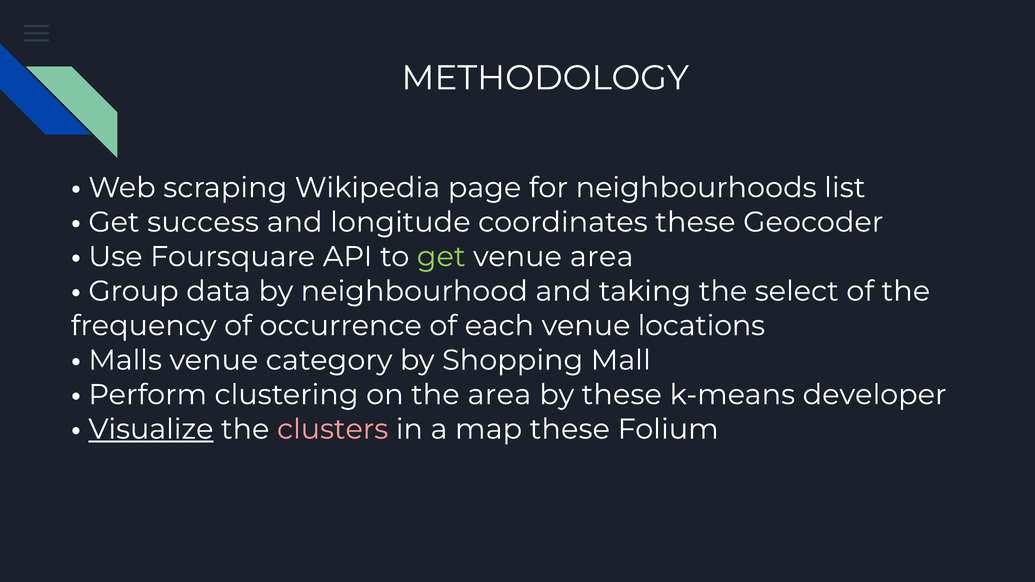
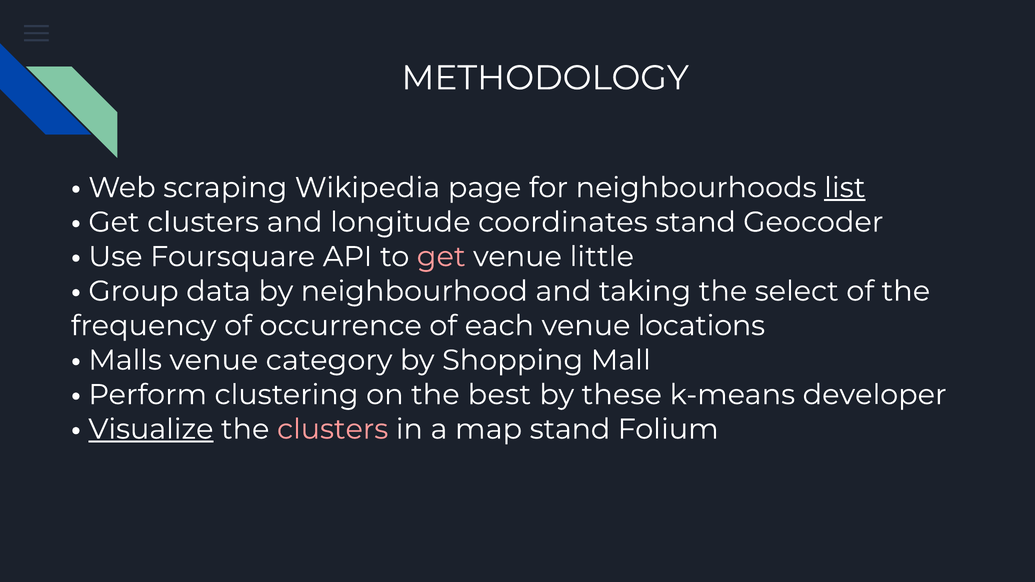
list underline: none -> present (845, 188)
Get success: success -> clusters (203, 222)
coordinates these: these -> stand (696, 222)
get colour: light green -> pink (441, 257)
venue area: area -> little (602, 257)
the area: area -> best (499, 395)
map these: these -> stand (570, 429)
